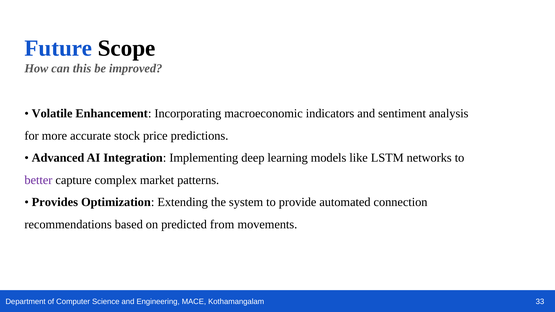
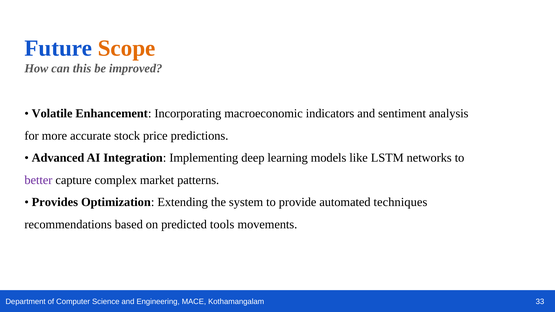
Scope colour: black -> orange (127, 48)
connection: connection -> techniques (400, 202)
from: from -> tools (222, 224)
